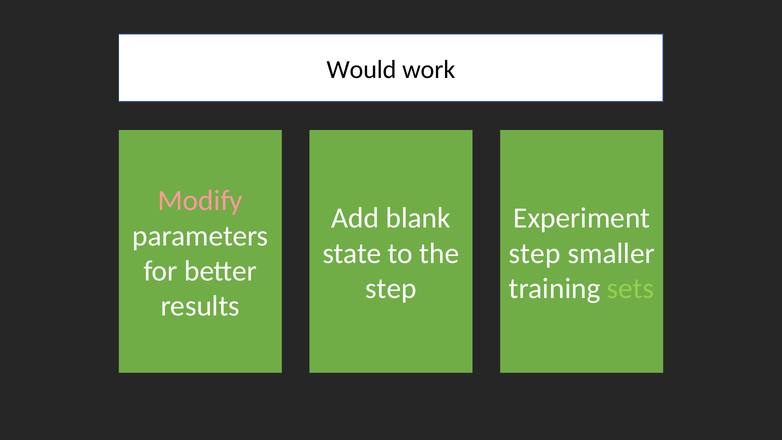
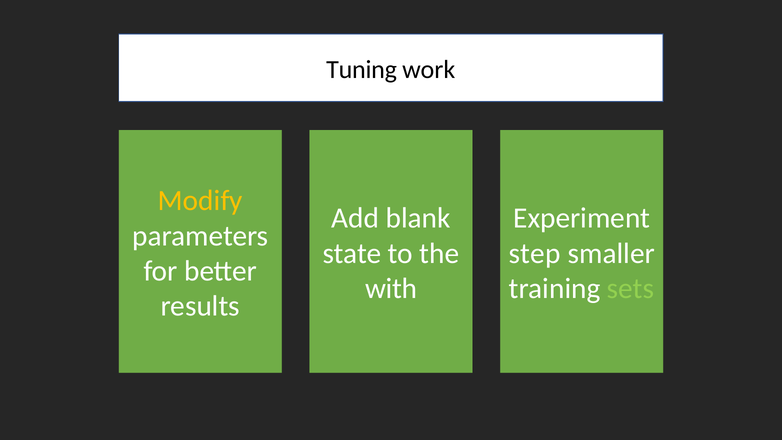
Would: Would -> Tuning (362, 70)
Modify colour: pink -> yellow (200, 201)
step: step -> with (391, 289)
